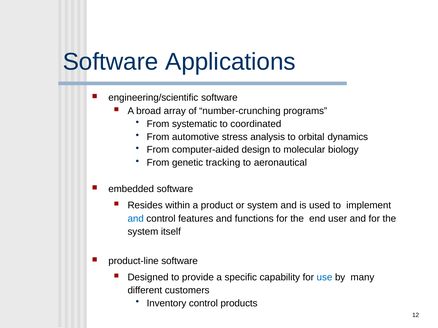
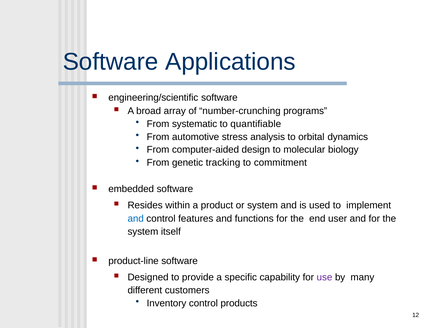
coordinated: coordinated -> quantifiable (256, 124)
aeronautical: aeronautical -> commitment (280, 163)
use colour: blue -> purple (324, 278)
